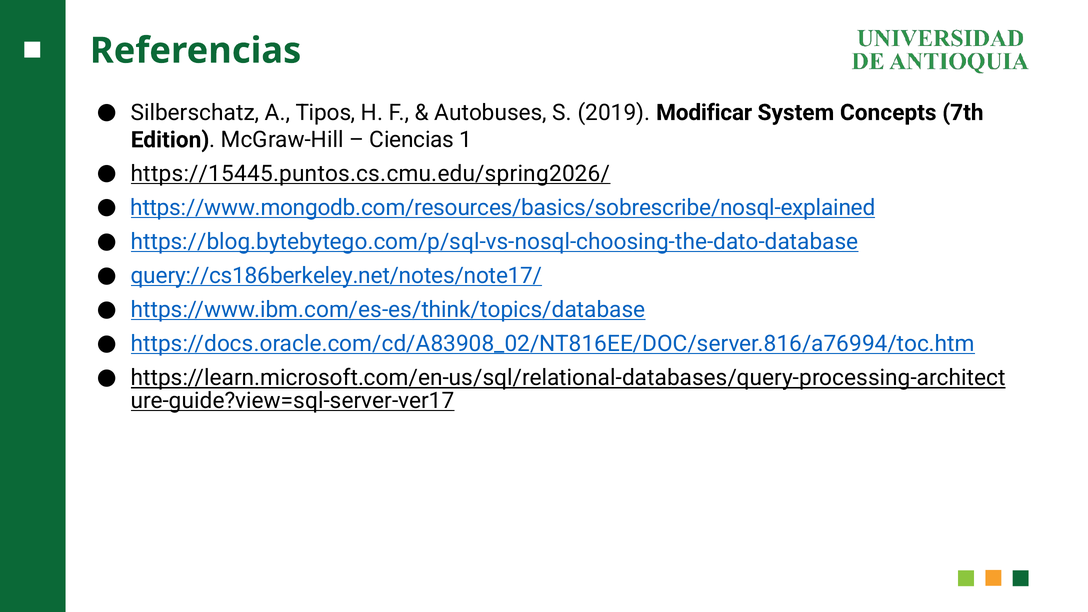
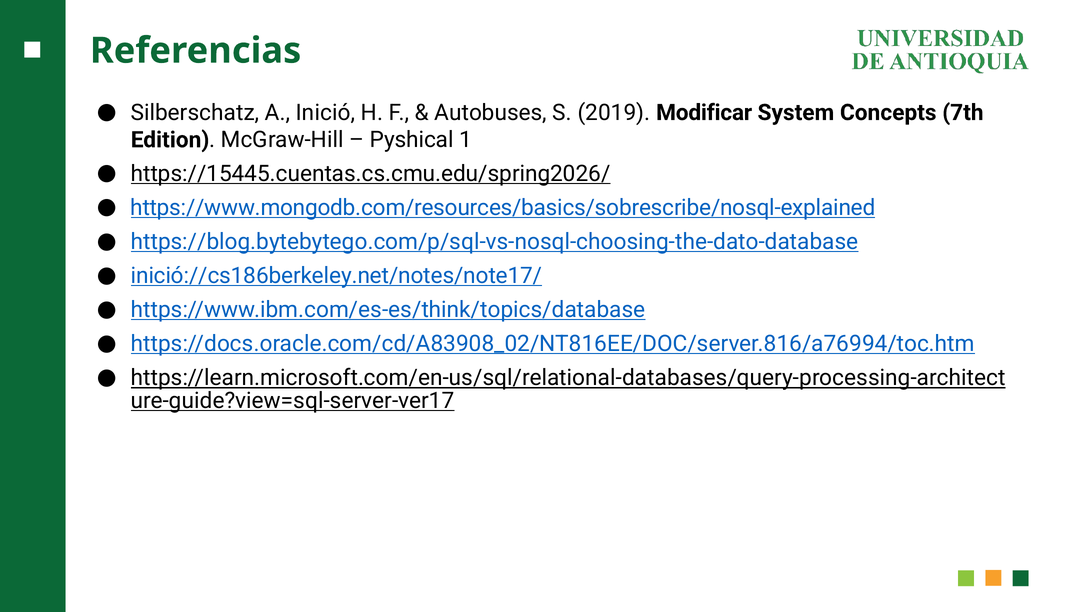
Tipos: Tipos -> Inició (325, 113)
Ciencias: Ciencias -> Pyshical (412, 140)
https://15445.puntos.cs.cmu.edu/spring2026/: https://15445.puntos.cs.cmu.edu/spring2026/ -> https://15445.cuentas.cs.cmu.edu/spring2026/ (371, 174)
query://cs186berkeley.net/notes/note17/: query://cs186berkeley.net/notes/note17/ -> inició://cs186berkeley.net/notes/note17/ (336, 276)
